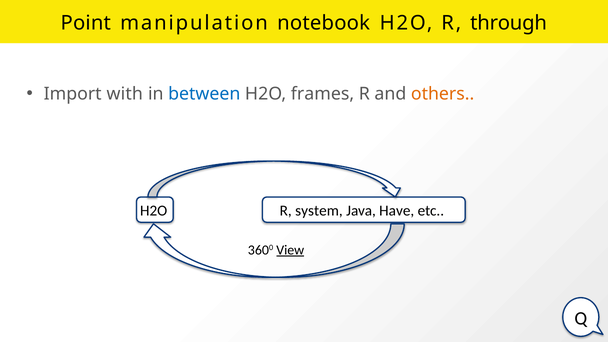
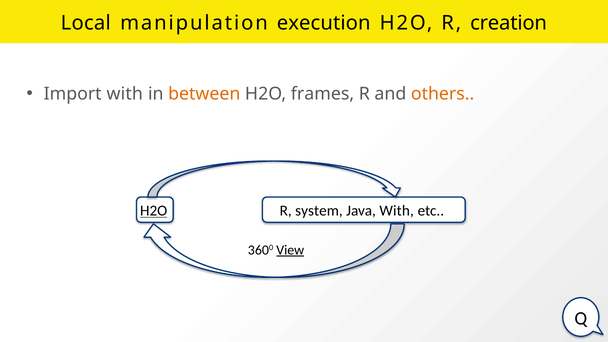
Point: Point -> Local (86, 23)
notebook: notebook -> execution (324, 23)
through: through -> creation (509, 23)
between colour: blue -> orange (204, 94)
H2O underline: none -> present (154, 211)
Java Have: Have -> With (397, 211)
